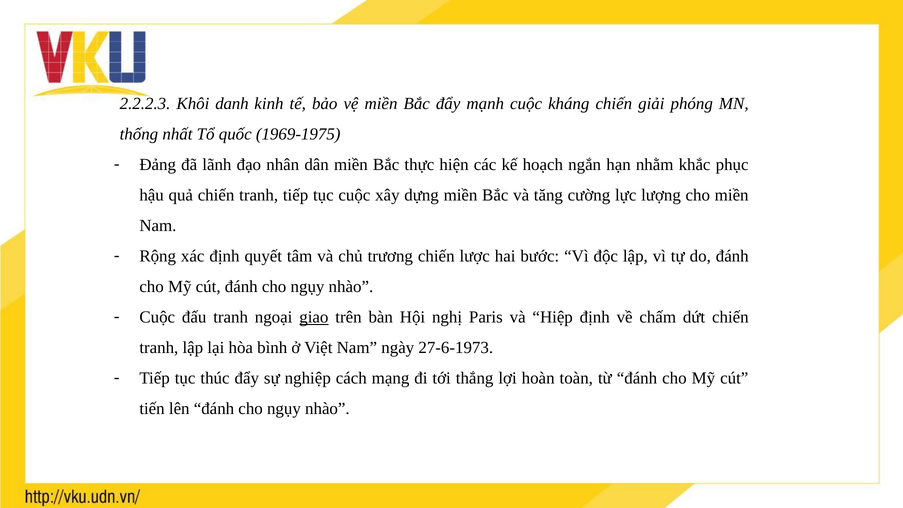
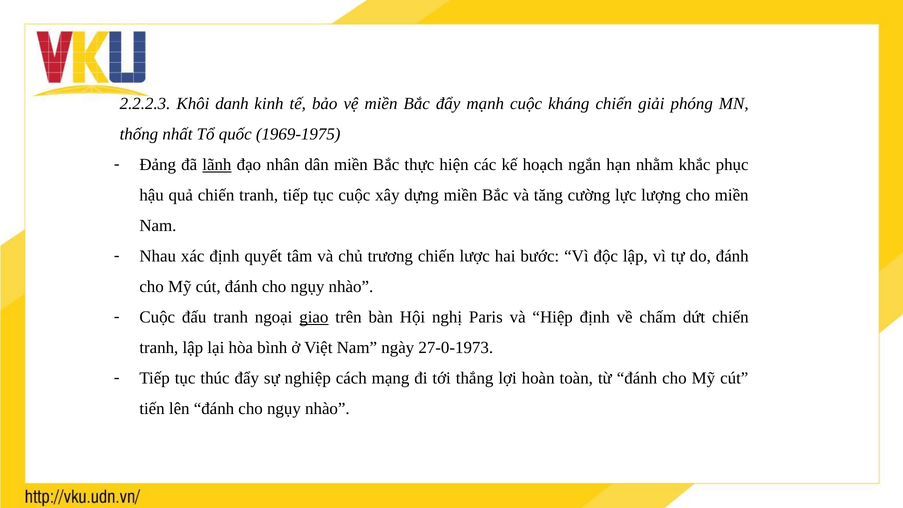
lãnh underline: none -> present (217, 165)
Rộng: Rộng -> Nhau (158, 256)
27-6-1973: 27-6-1973 -> 27-0-1973 (456, 348)
